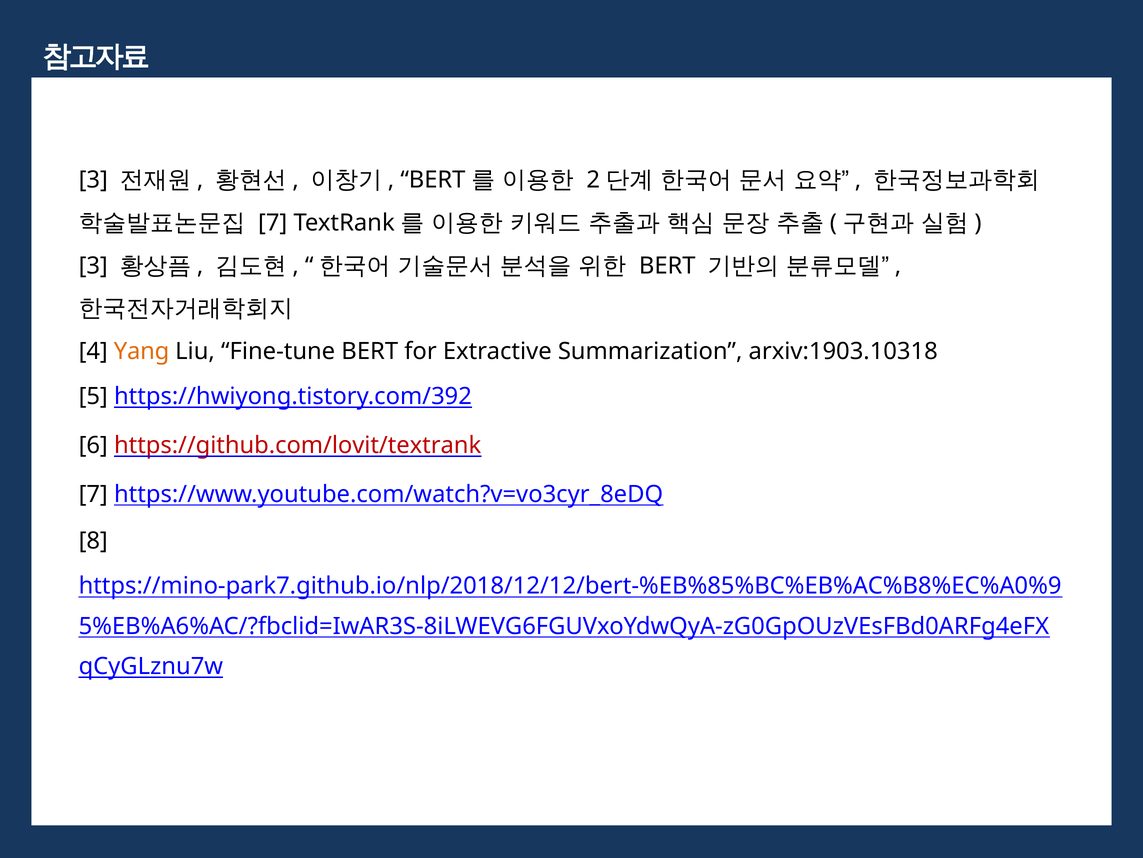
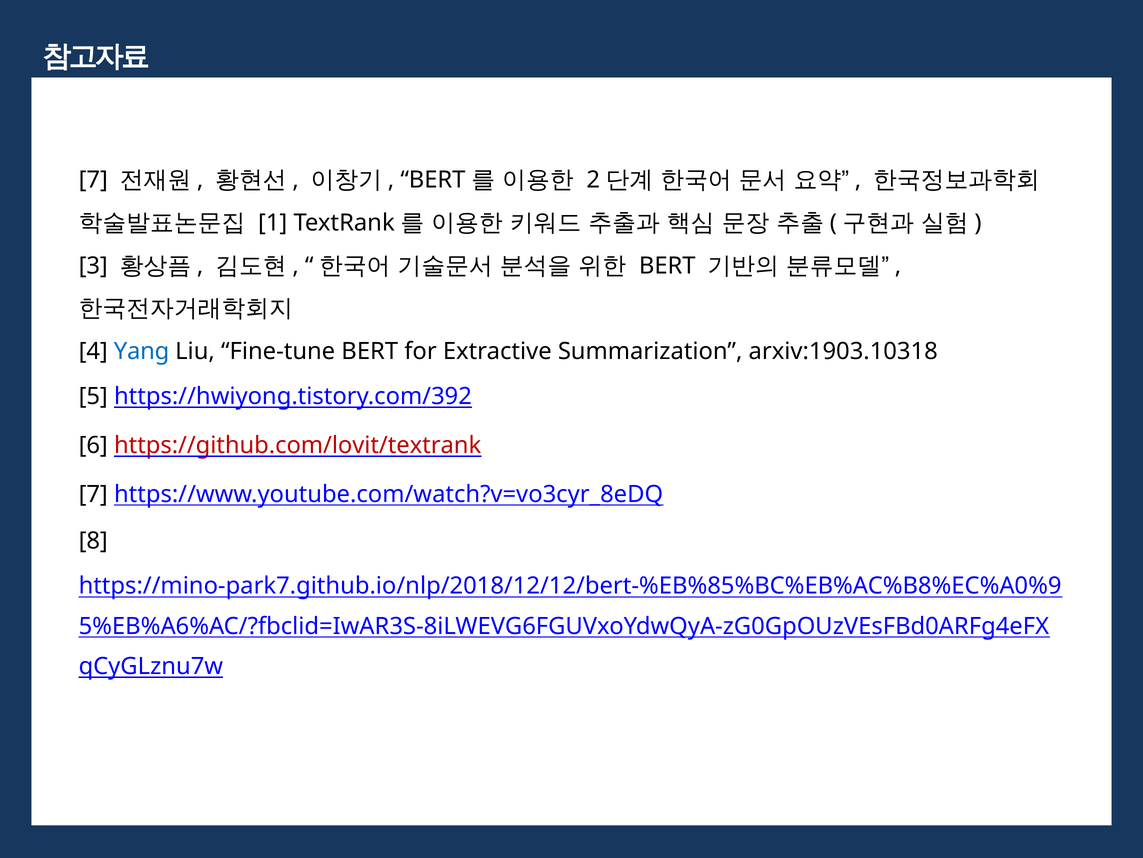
3: 3 -> 7 (93, 180)
7: 7 -> 1 (273, 223)
Yang colour: orange -> blue (142, 351)
